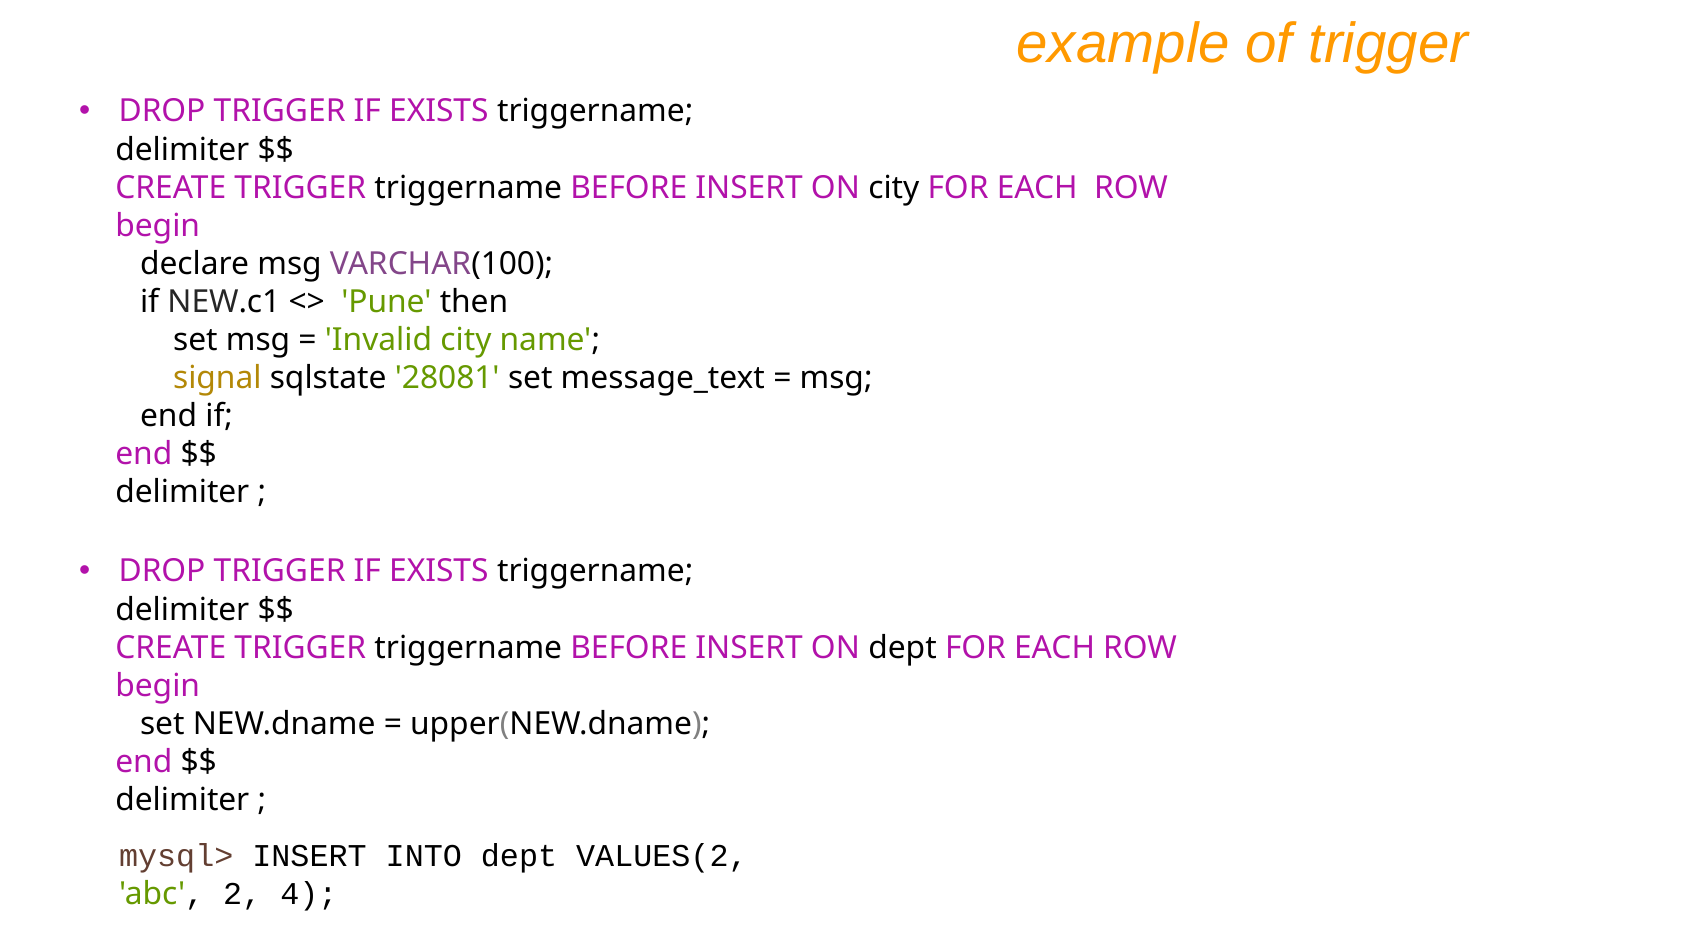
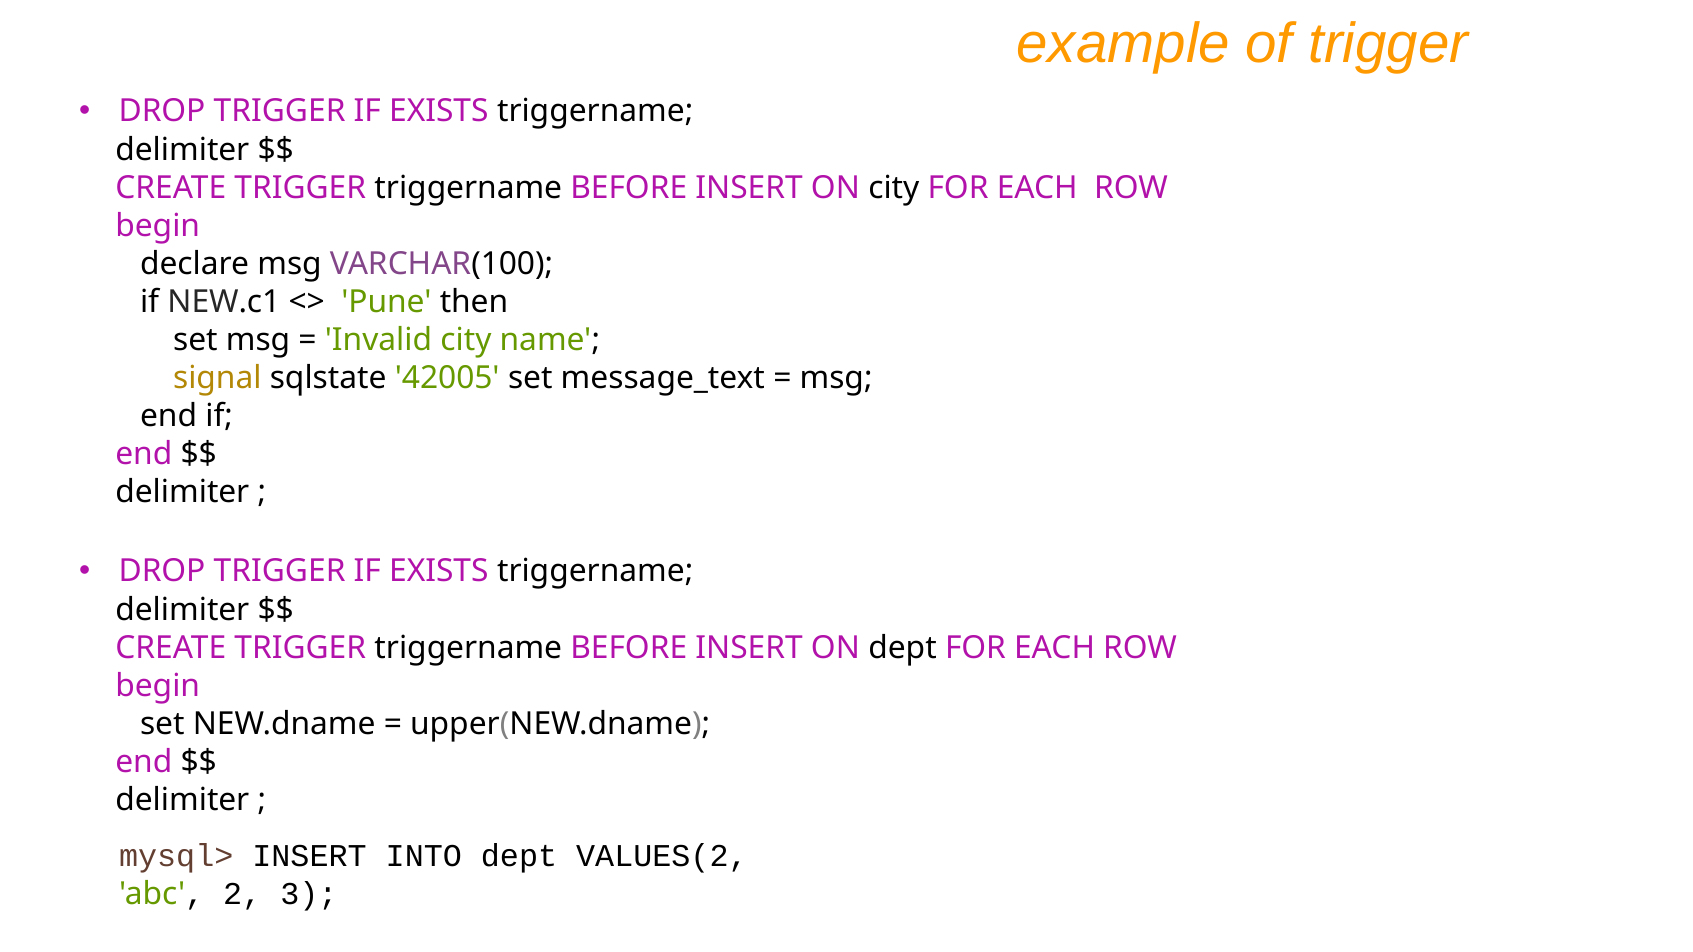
28081: 28081 -> 42005 (447, 378)
4: 4 -> 3 (309, 894)
